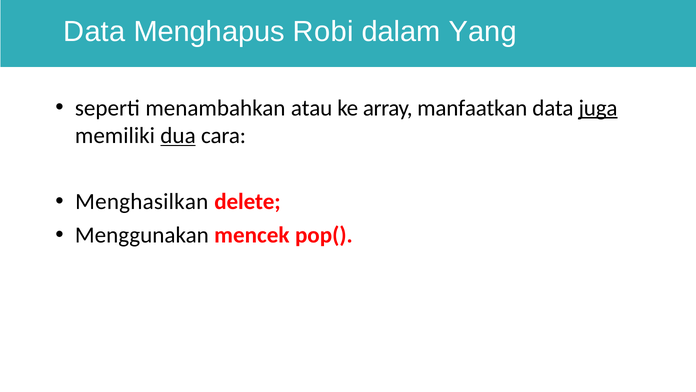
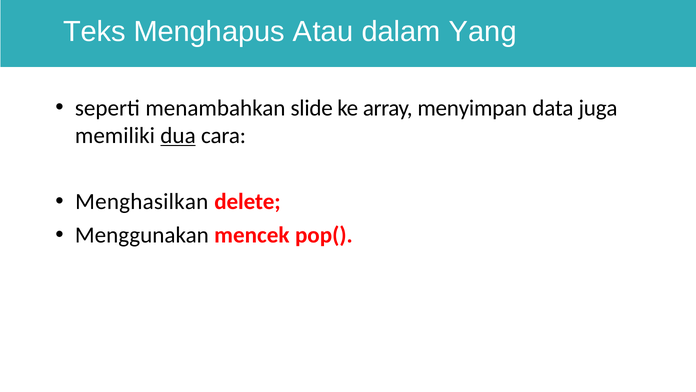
Data: Data -> Teks (95, 32)
Robi: Robi -> Atau (323, 32)
atau: atau -> slide (312, 108)
manfaatkan: manfaatkan -> menyimpan (472, 108)
juga underline: present -> none (598, 108)
